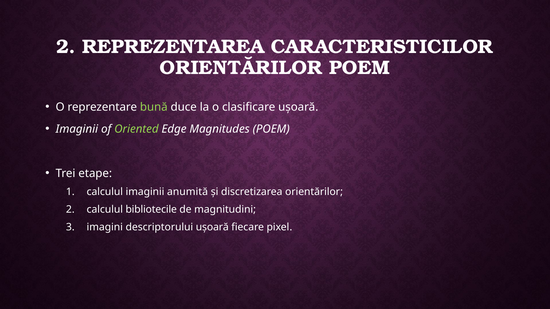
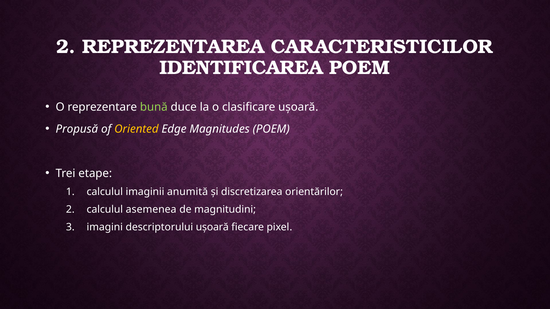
ORIENTĂRILOR: ORIENTĂRILOR -> IDENTIFICAREA (241, 68)
Imaginii: Imaginii -> Propusă (77, 129)
Oriented colour: light green -> yellow (136, 129)
bibliotecile: bibliotecile -> asemenea (151, 210)
